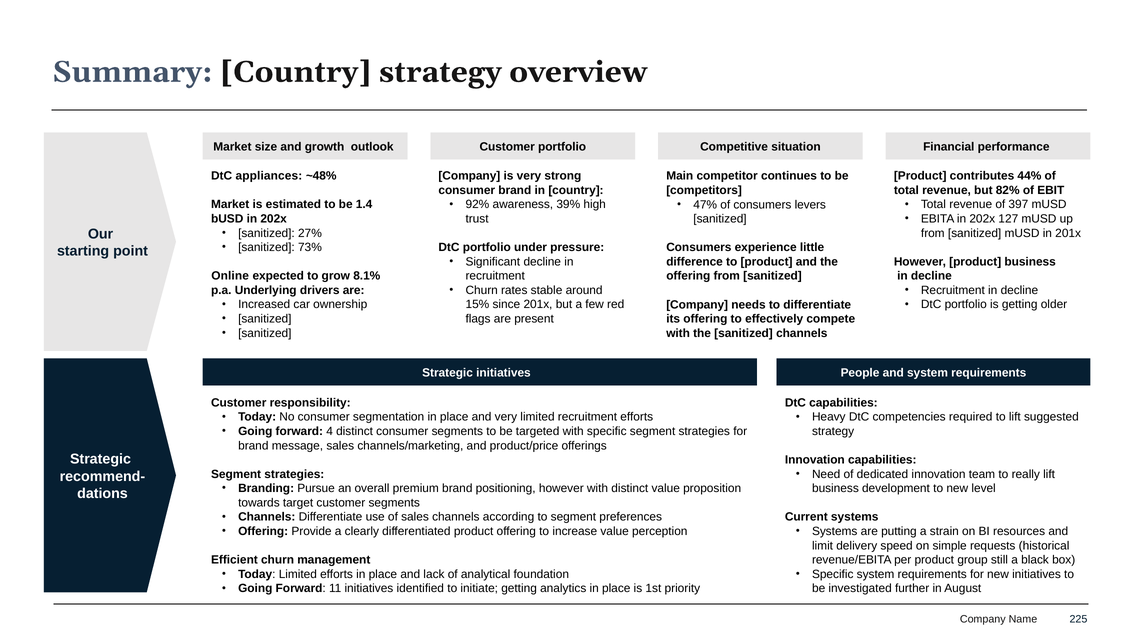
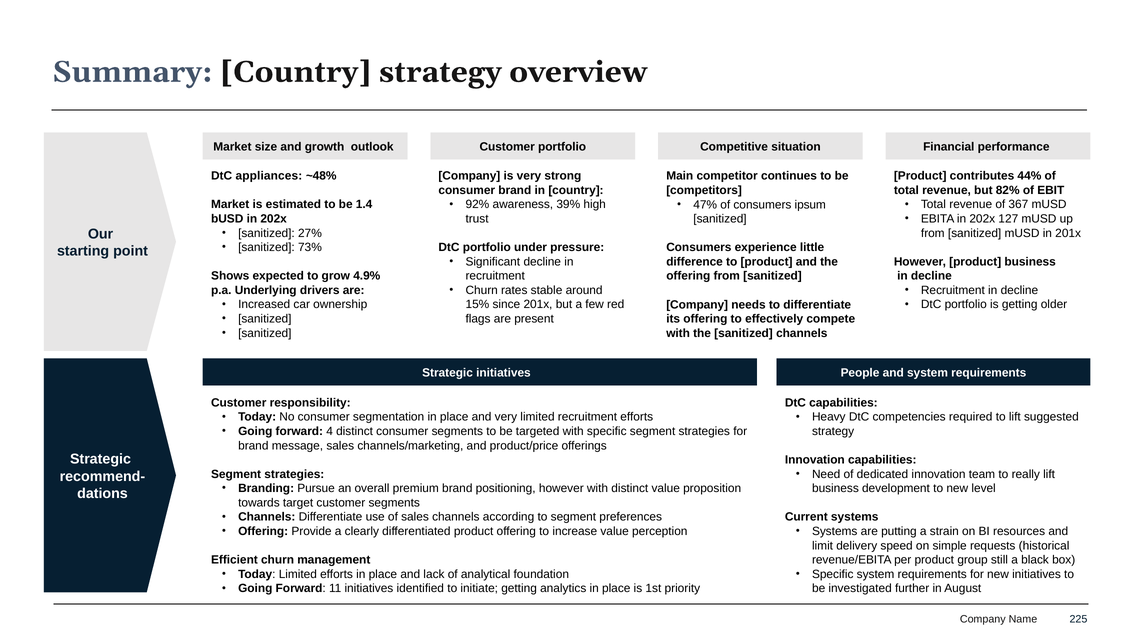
397: 397 -> 367 (1018, 205)
levers: levers -> ipsum (810, 205)
Online: Online -> Shows (230, 276)
8.1%: 8.1% -> 4.9% (367, 276)
